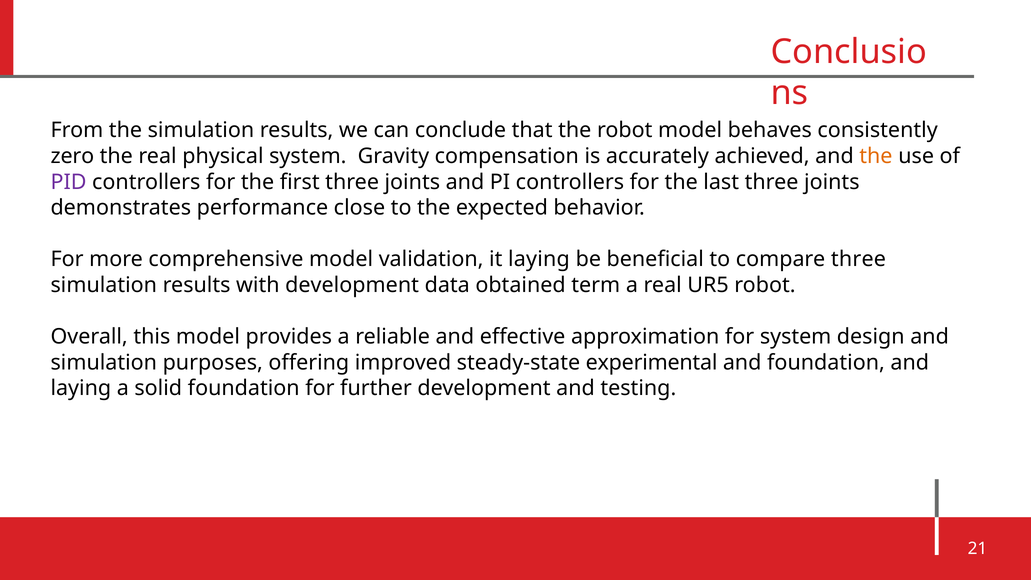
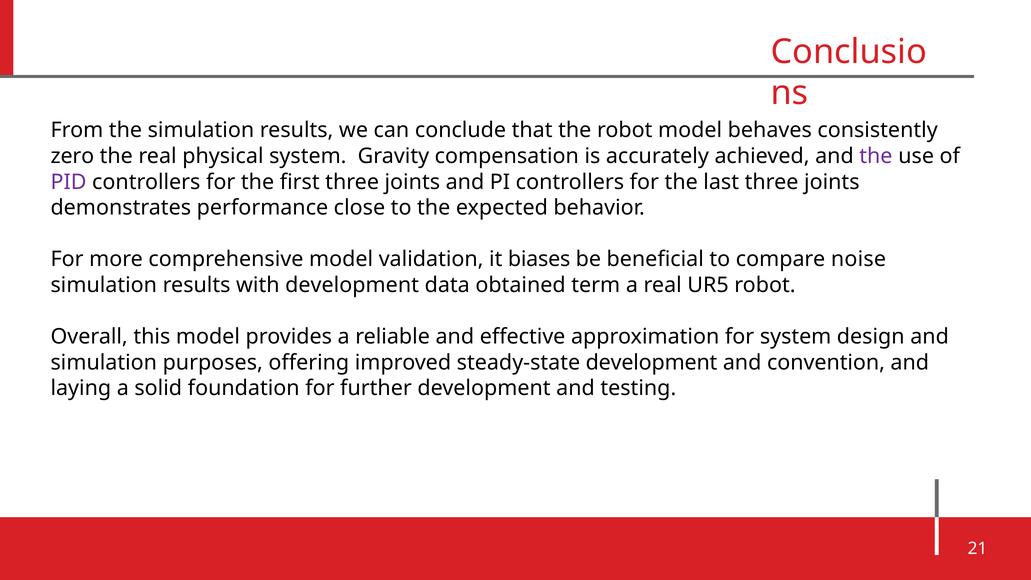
the colour: orange -> purple (876, 156)
it laying: laying -> biases (539, 259)
compare three: three -> noise (858, 259)
steady-state experimental: experimental -> development (652, 362)
and foundation: foundation -> convention (826, 362)
